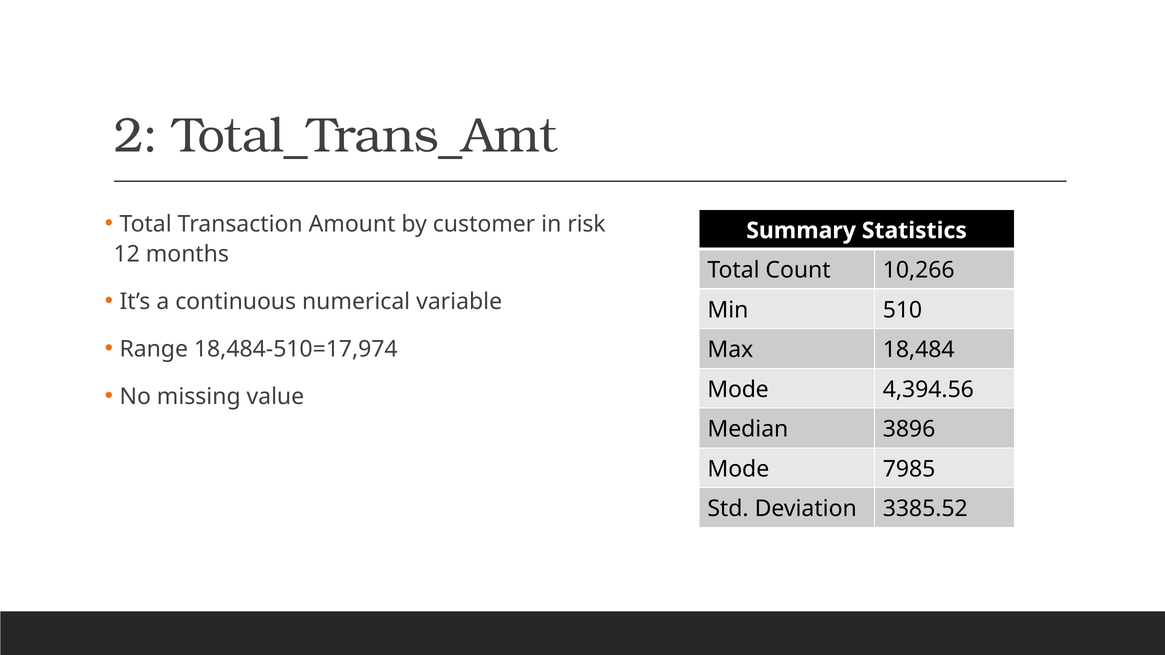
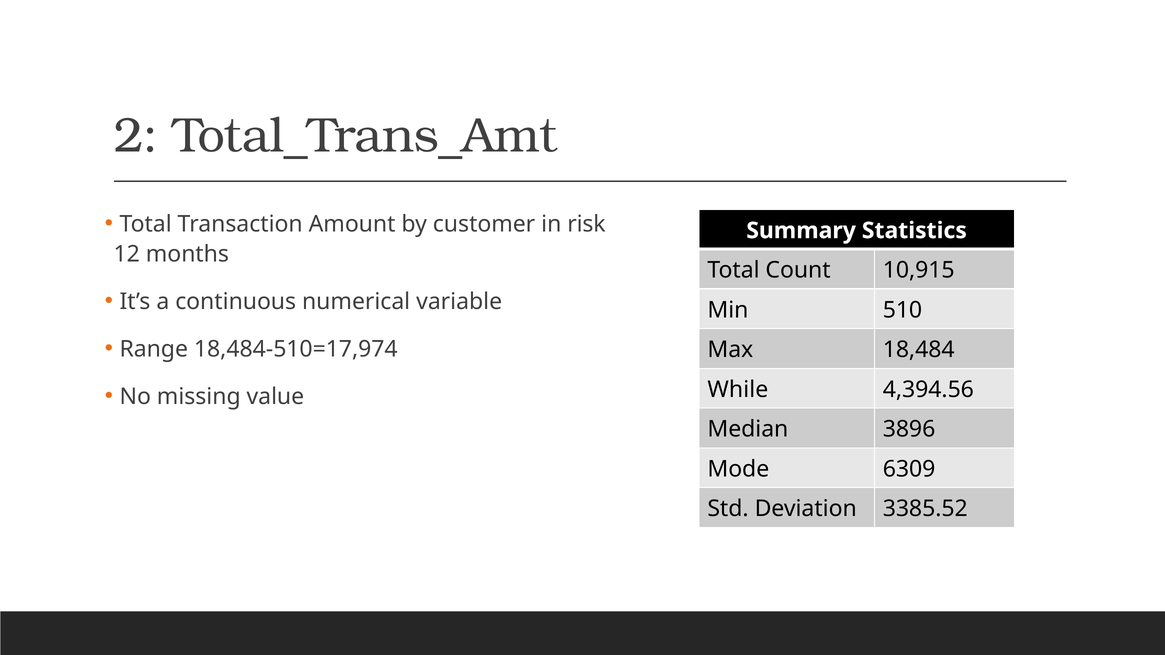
10,266: 10,266 -> 10,915 (919, 270)
Mode: Mode -> While (738, 390)
7985: 7985 -> 6309 (909, 469)
